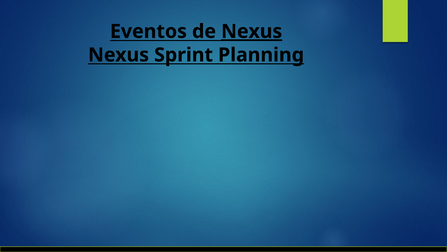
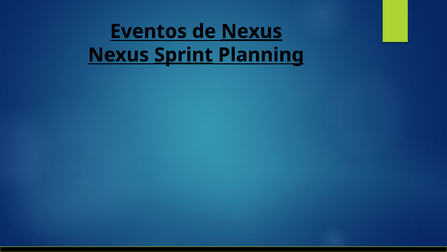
Sprint underline: none -> present (184, 55)
